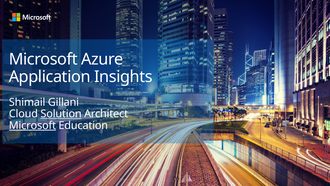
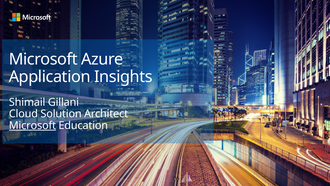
Solution underline: present -> none (61, 114)
